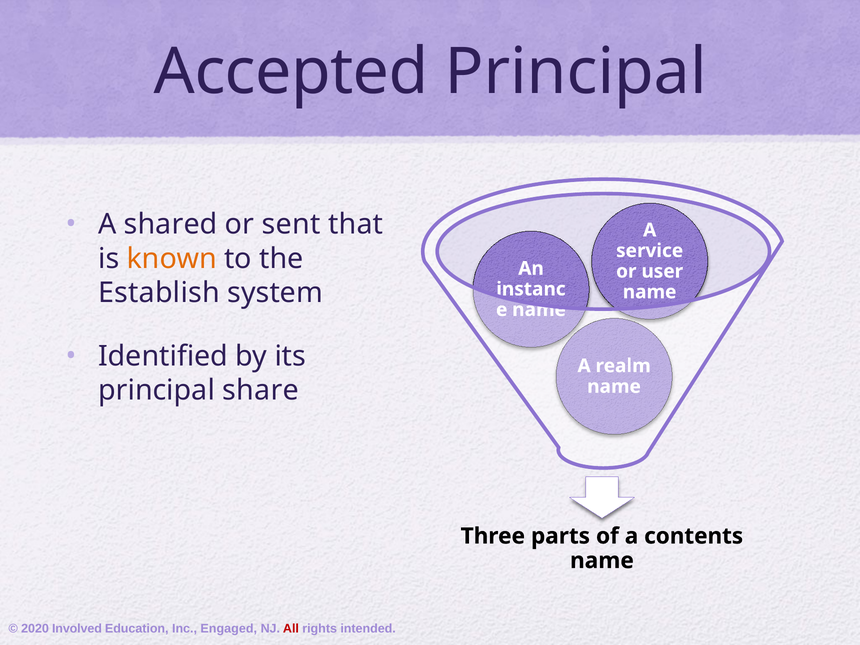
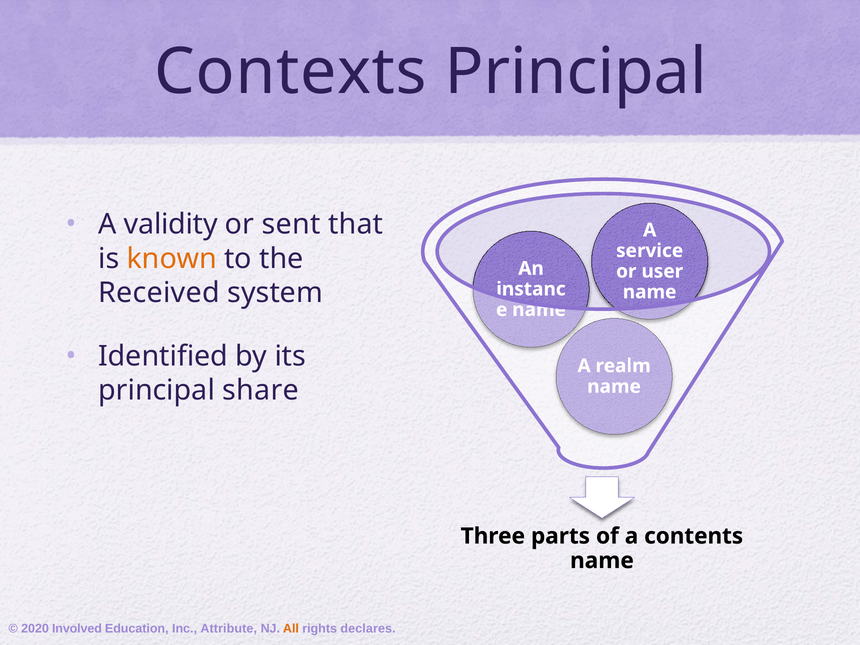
Accepted: Accepted -> Contexts (291, 72)
shared: shared -> validity (171, 224)
Establish: Establish -> Received (159, 293)
Engaged: Engaged -> Attribute (229, 629)
All colour: red -> orange (291, 629)
intended: intended -> declares (368, 629)
